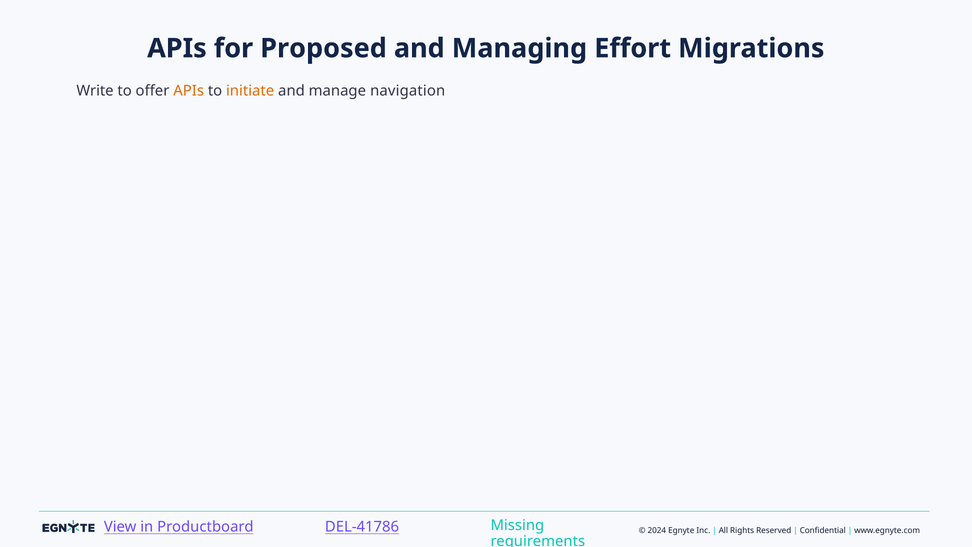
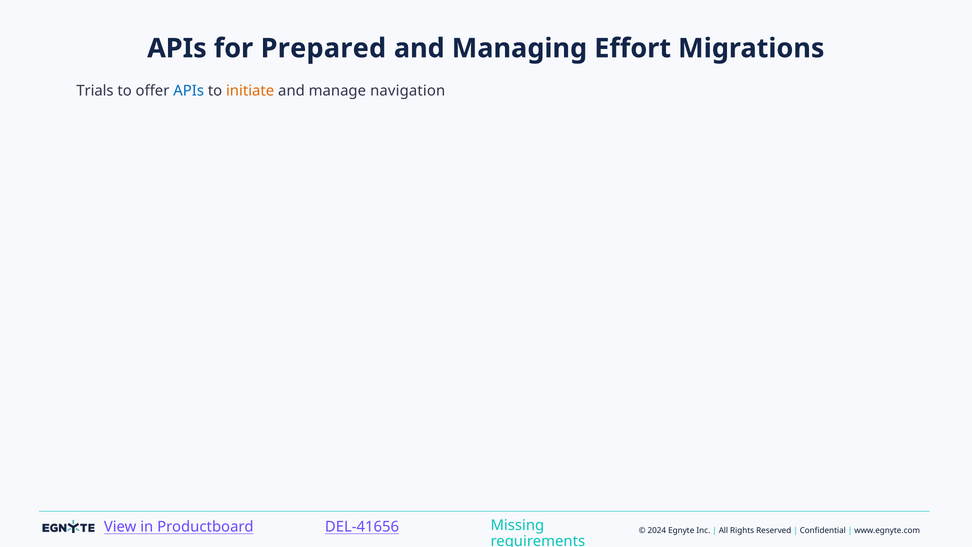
Proposed: Proposed -> Prepared (323, 48)
Write: Write -> Trials (95, 91)
APIs colour: orange -> blue (189, 91)
DEL-41786: DEL-41786 -> DEL-41656 (362, 527)
